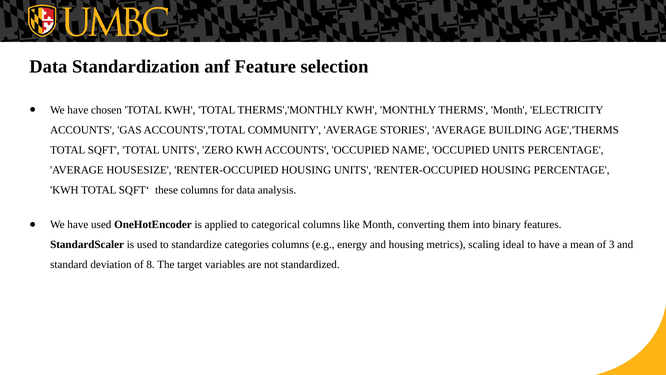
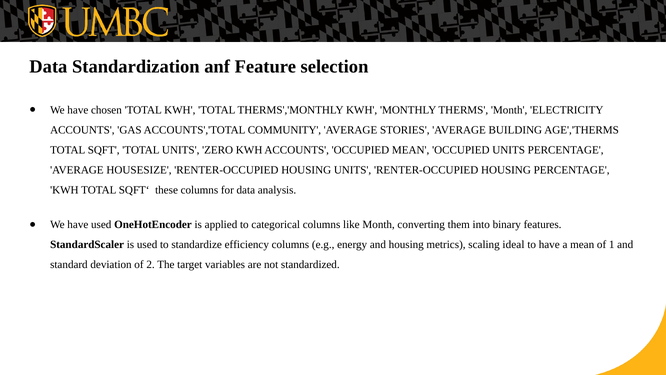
OCCUPIED NAME: NAME -> MEAN (411, 150)
categories: categories -> efficiency (247, 244)
3: 3 -> 1 (612, 244)
8: 8 -> 2 (151, 264)
